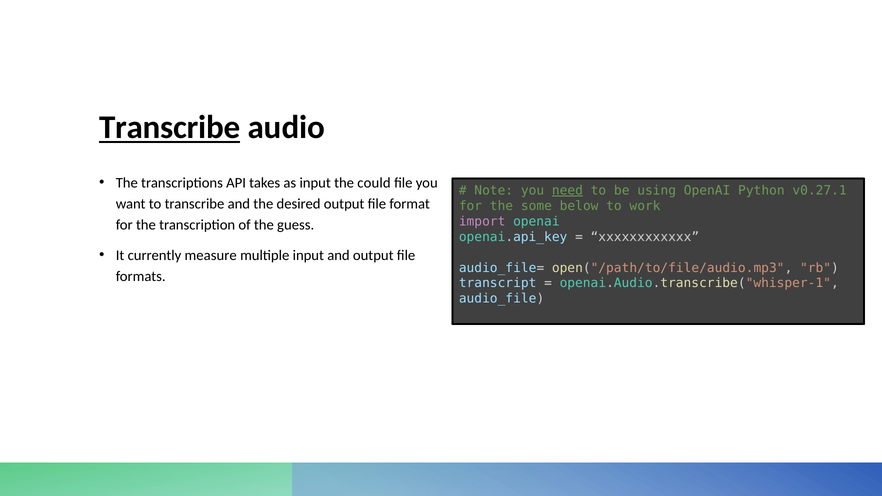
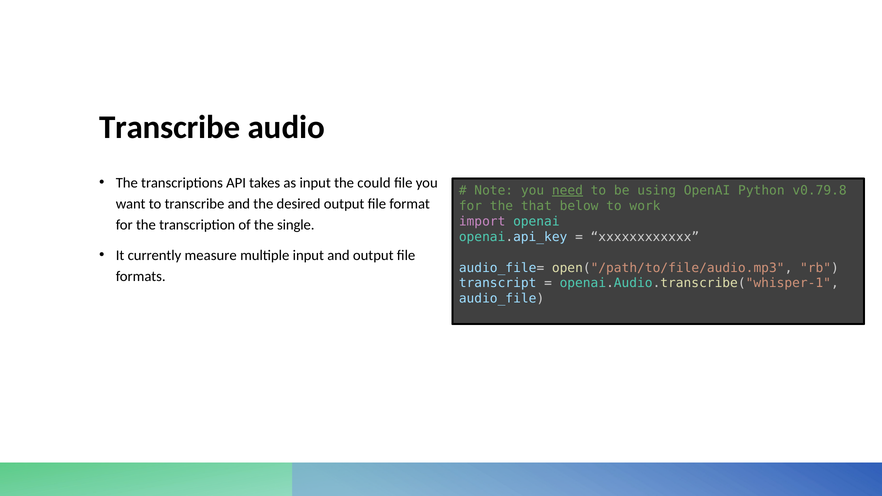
Transcribe underline: present -> none (170, 128)
v0.27.1: v0.27.1 -> v0.79.8 (820, 191)
some: some -> that (536, 206)
guess: guess -> single (296, 225)
